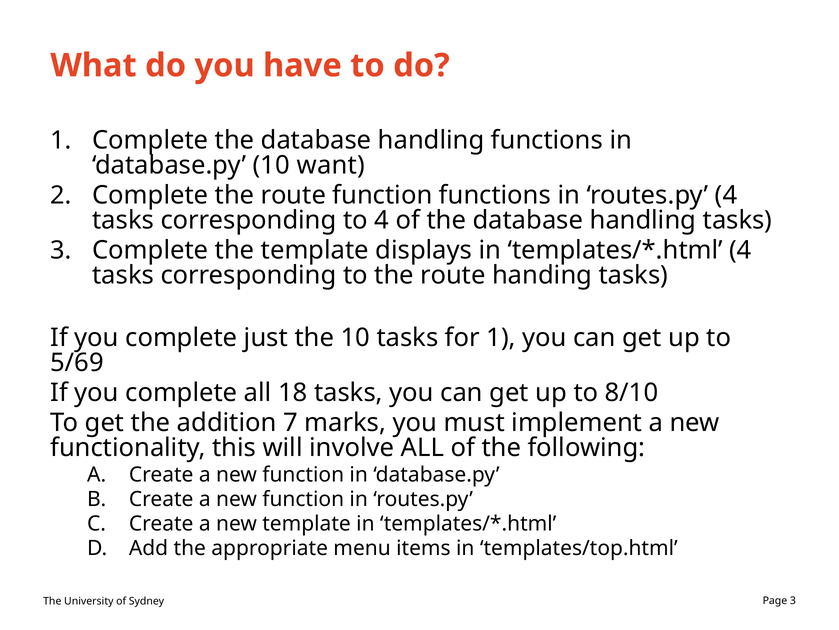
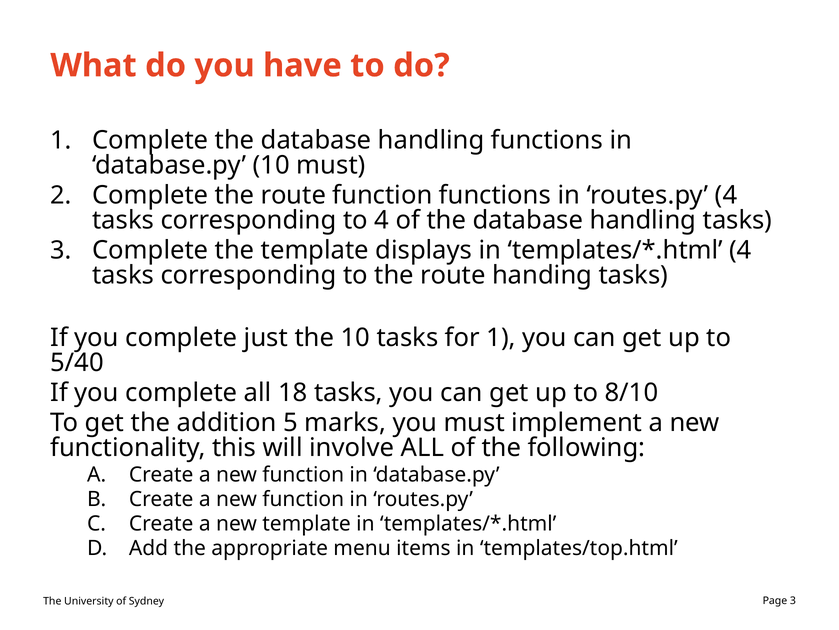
10 want: want -> must (331, 165)
5/69: 5/69 -> 5/40 (77, 362)
7: 7 -> 5 (290, 422)
